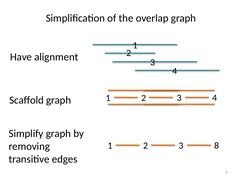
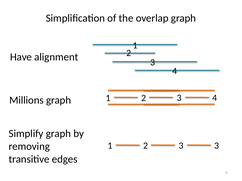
Scaffold: Scaffold -> Millions (26, 101)
3 8: 8 -> 3 (217, 146)
